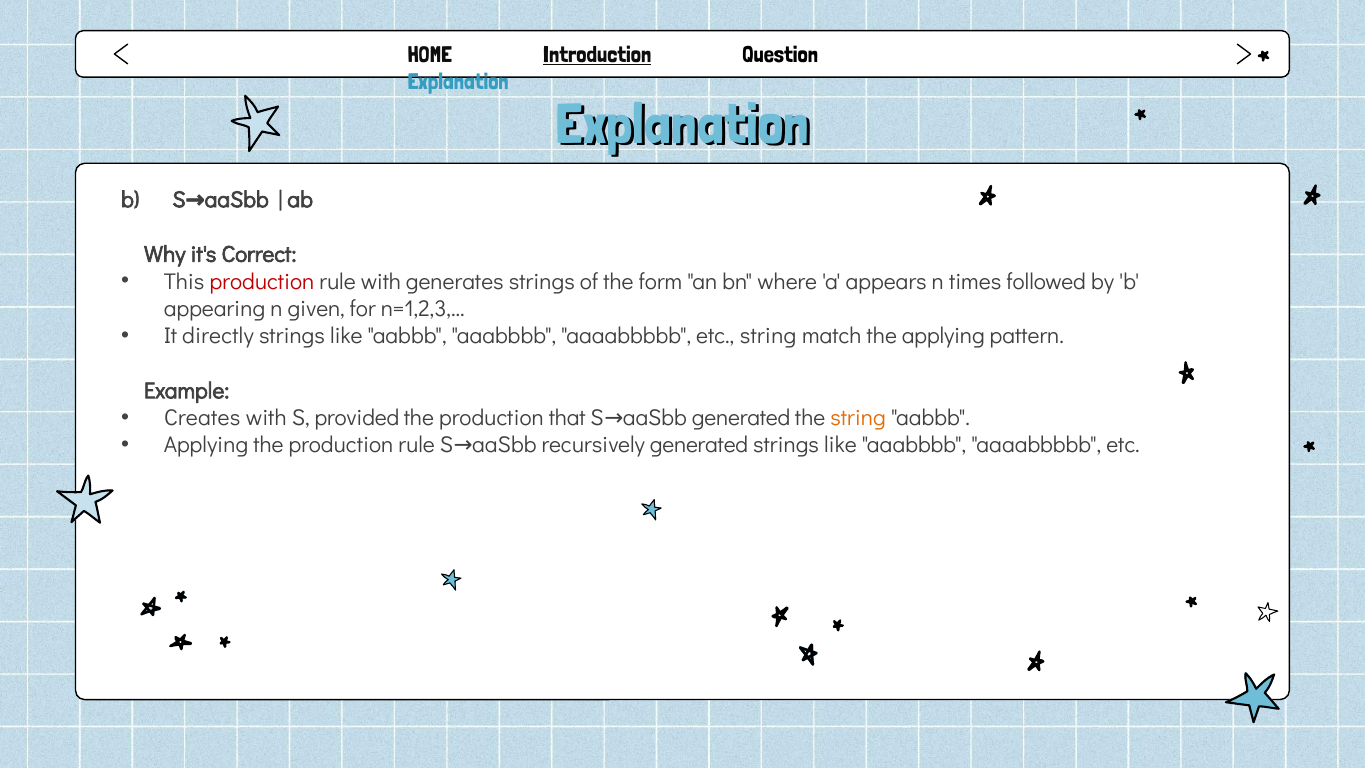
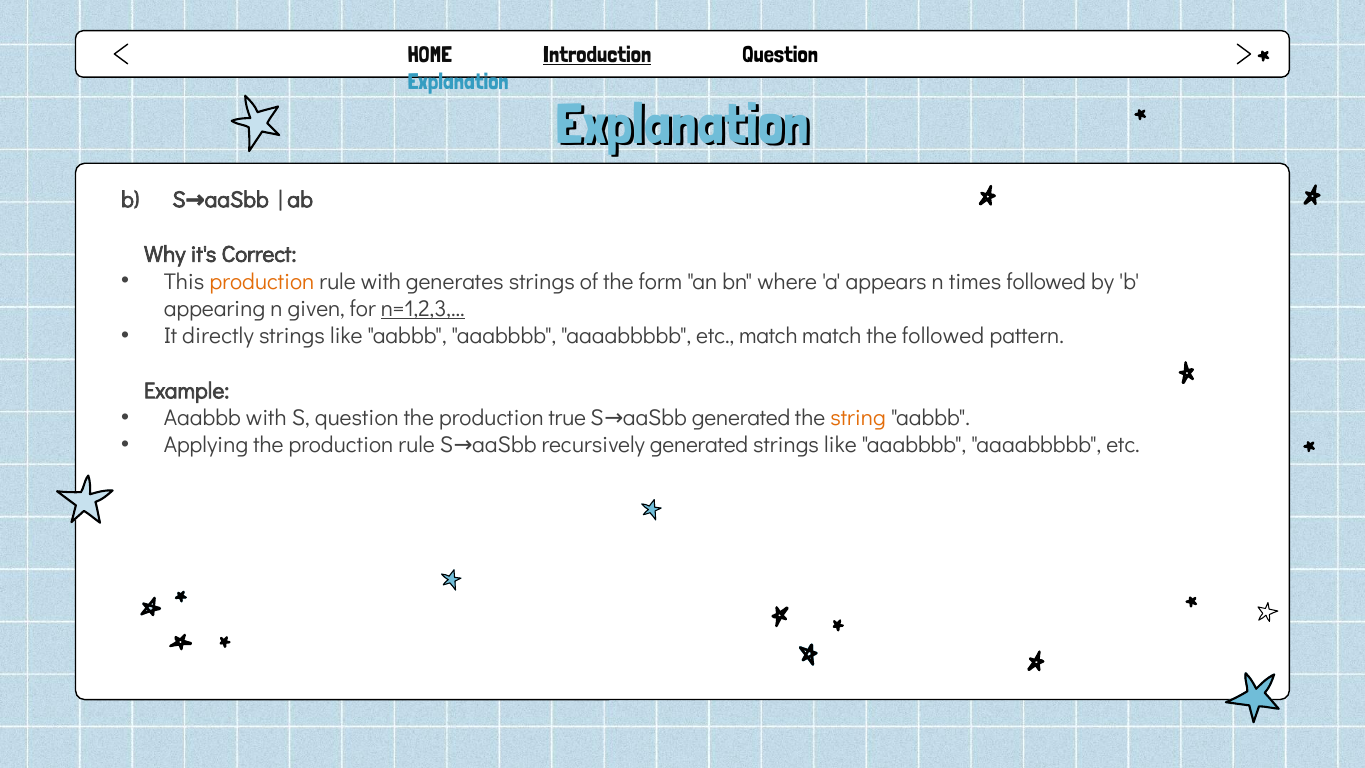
production colour: red -> orange (262, 281)
n=1,2,3 underline: none -> present (423, 309)
etc string: string -> match (768, 336)
the applying: applying -> followed (943, 336)
Creates: Creates -> Aaabbb (202, 418)
S provided: provided -> question (357, 418)
that: that -> true (567, 418)
